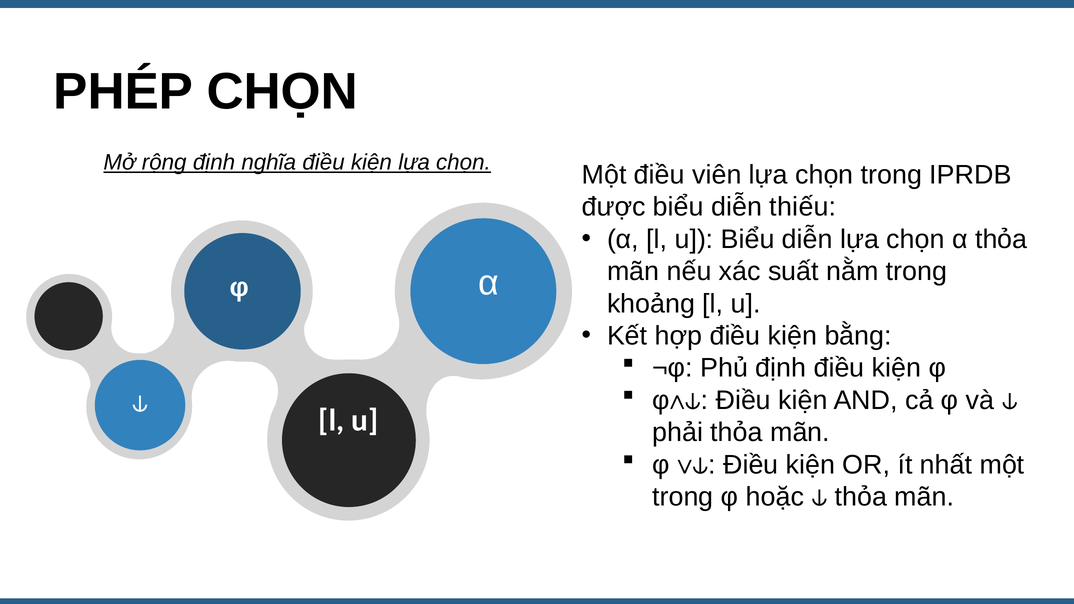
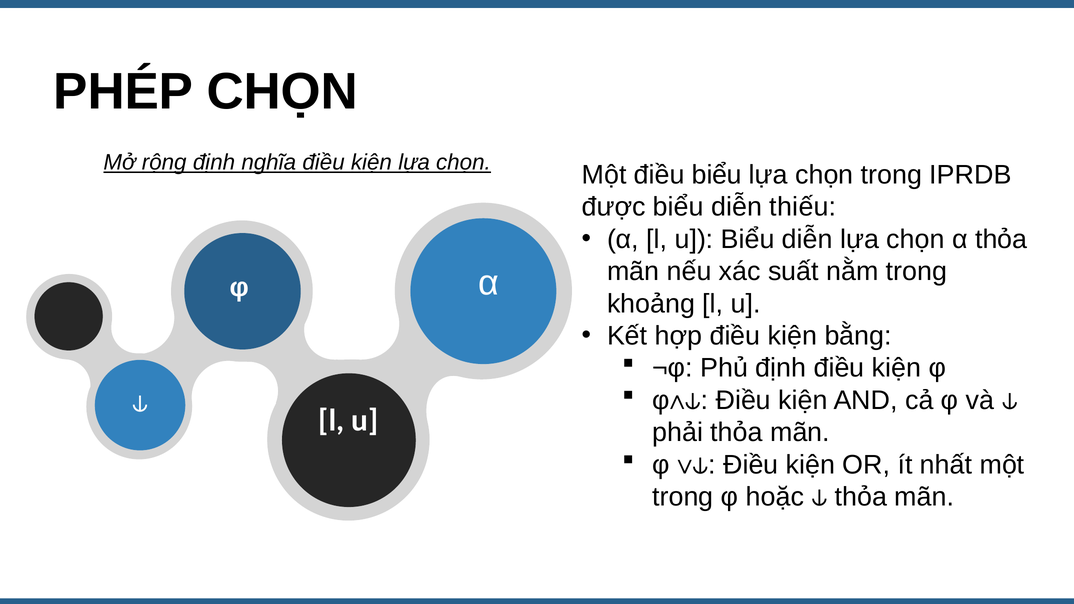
điều viên: viên -> biểu (717, 175)
